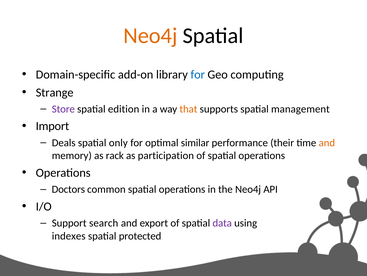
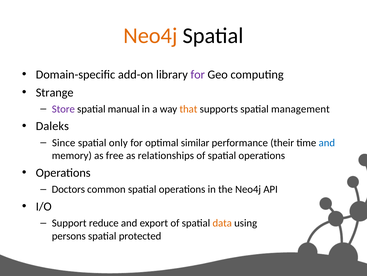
for colour: blue -> purple (198, 74)
edition: edition -> manual (124, 109)
Import: Import -> Daleks (52, 126)
Deals: Deals -> Since (64, 142)
and colour: orange -> blue (327, 142)
rack: rack -> free (115, 155)
participation: participation -> relationships (166, 155)
search: search -> reduce (104, 223)
data colour: purple -> orange (222, 223)
indexes: indexes -> persons (69, 235)
